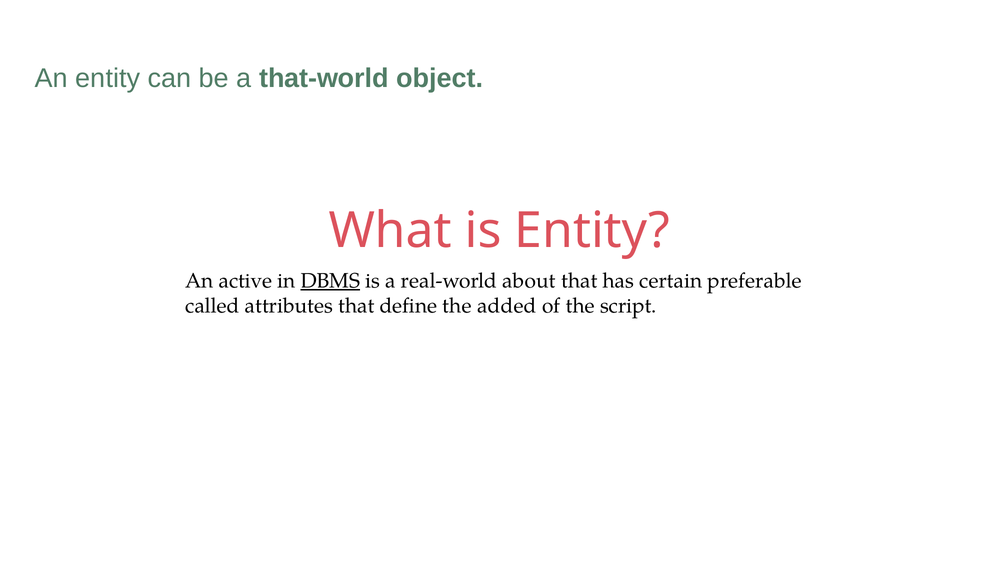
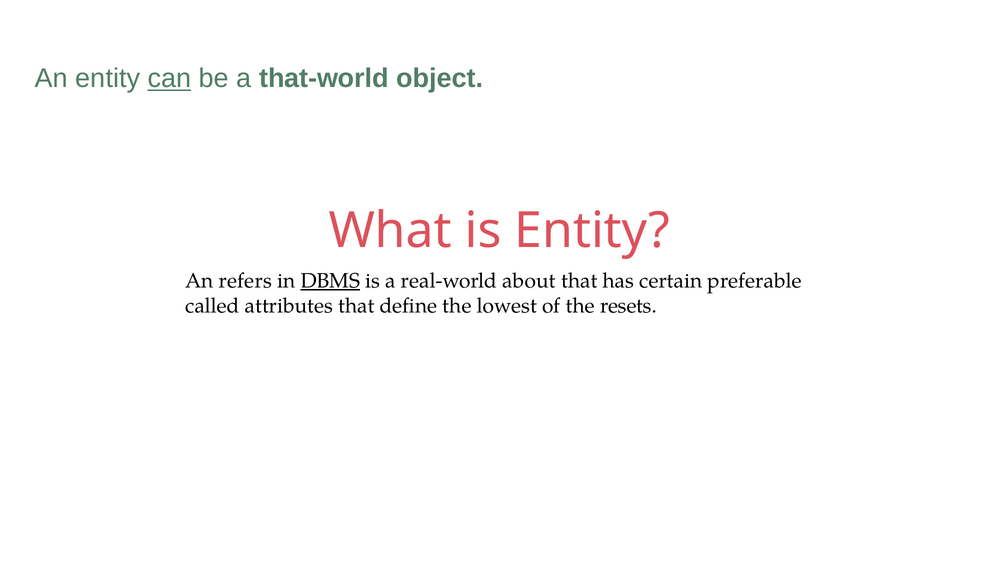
can underline: none -> present (169, 79)
active: active -> refers (245, 281)
added: added -> lowest (507, 306)
script: script -> resets (628, 306)
